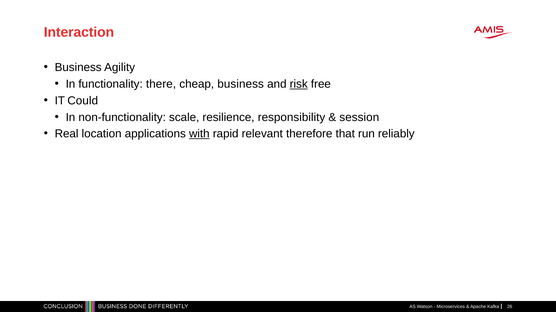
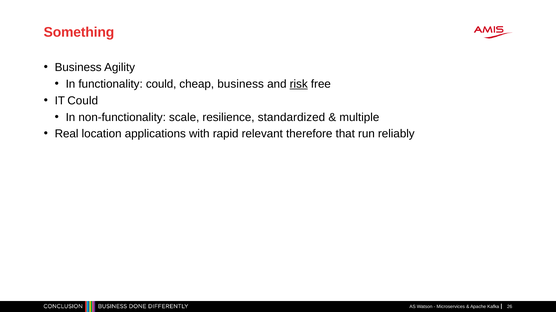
Interaction: Interaction -> Something (79, 32)
functionality there: there -> could (161, 84)
responsibility: responsibility -> standardized (291, 117)
session: session -> multiple (359, 117)
with underline: present -> none (199, 134)
